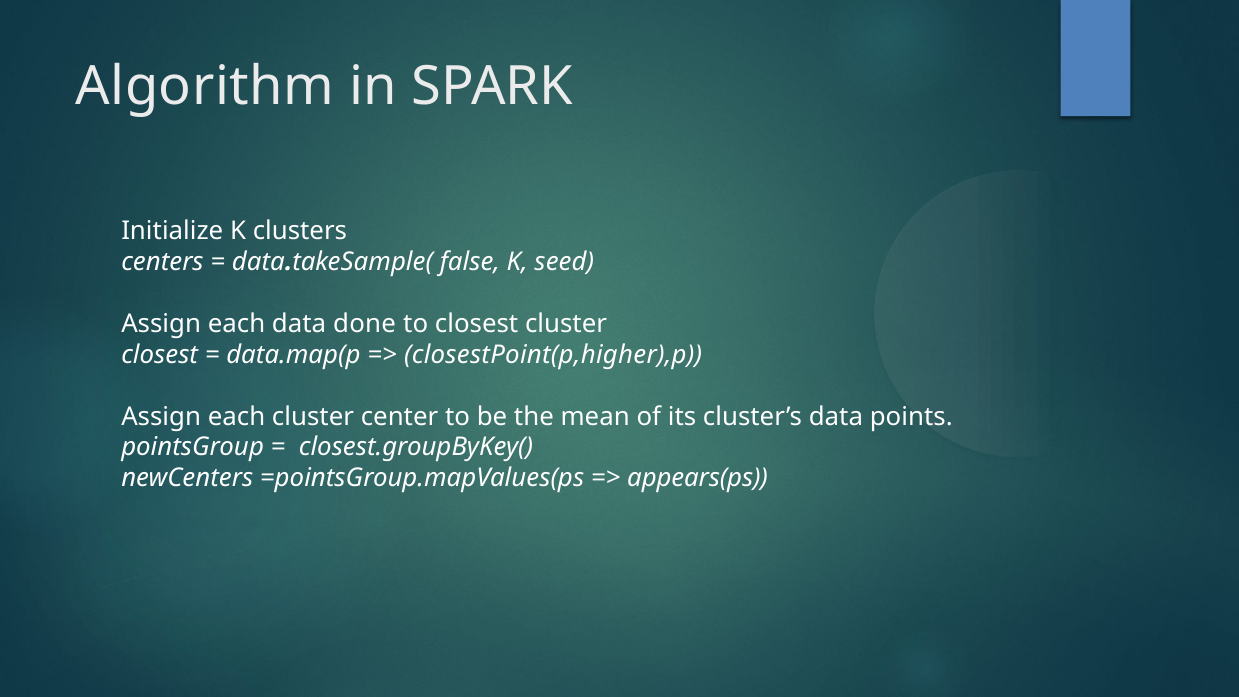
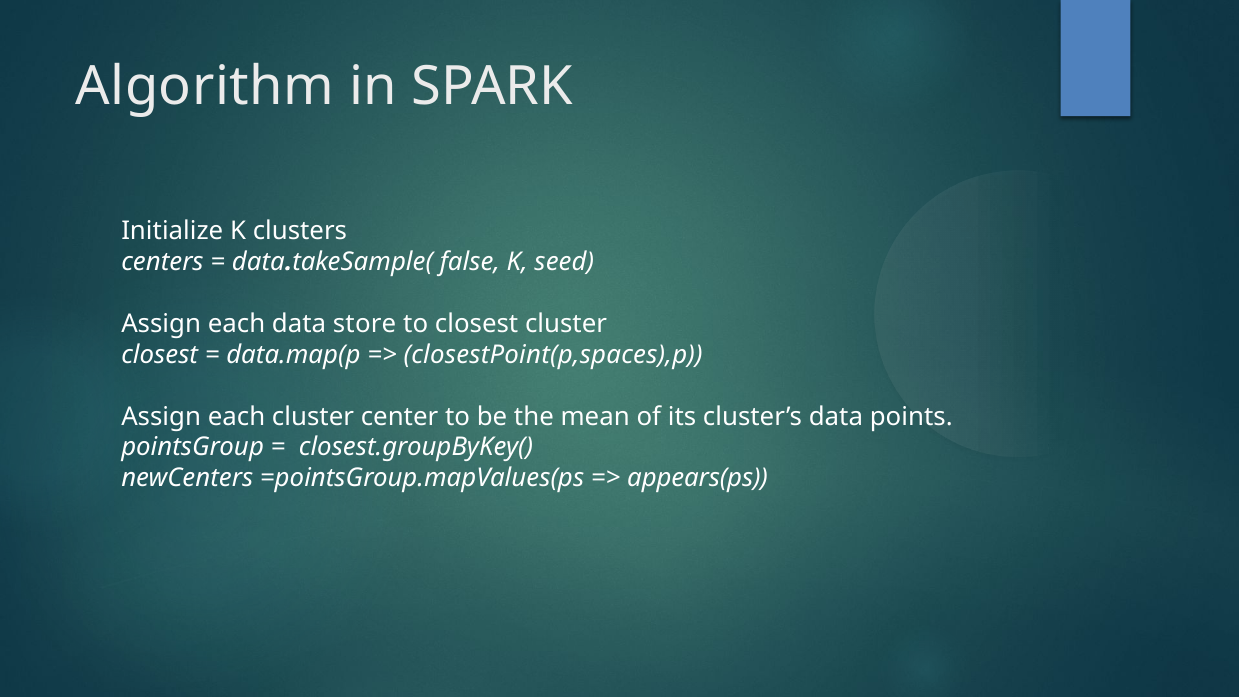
done: done -> store (365, 323)
closestPoint(p,higher),p: closestPoint(p,higher),p -> closestPoint(p,spaces),p (553, 354)
